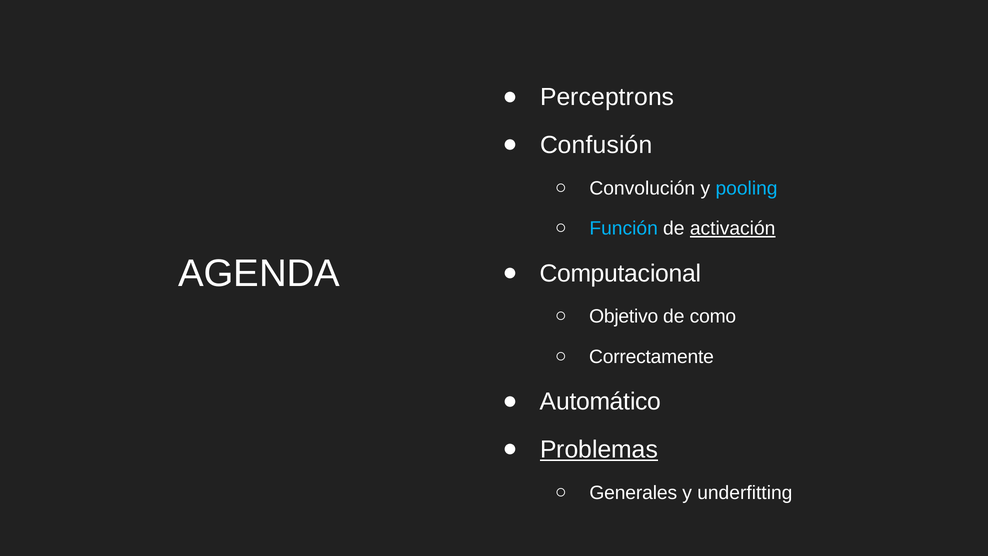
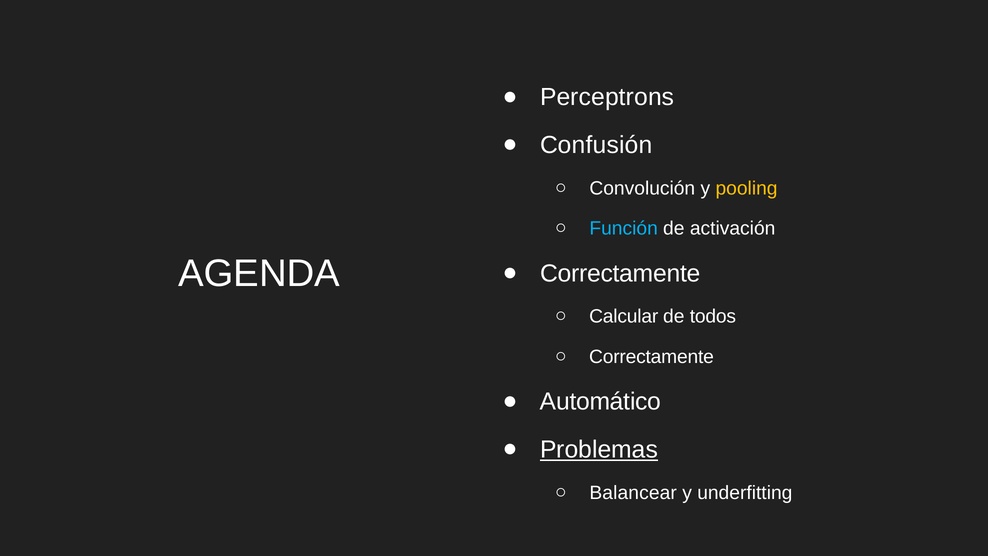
pooling colour: light blue -> yellow (747, 188)
activación underline: present -> none (733, 228)
Computacional: Computacional -> Correctamente (620, 273)
Objetivo: Objetivo -> Calcular (624, 316)
como: como -> todos (713, 316)
Generales: Generales -> Balancear (633, 492)
